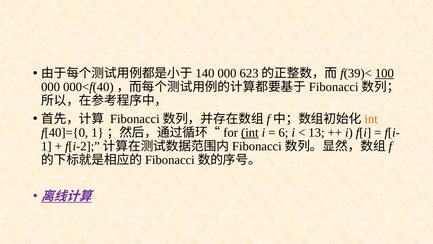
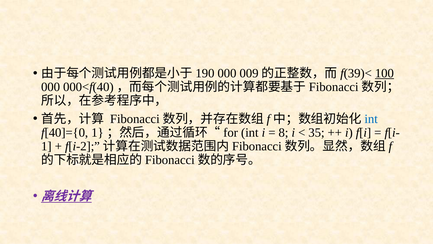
140: 140 -> 190 (205, 73)
623: 623 -> 009 (249, 73)
int colour: orange -> blue (371, 119)
int underline: present -> none (250, 132)
6: 6 -> 8 (283, 132)
13: 13 -> 35 (316, 132)
